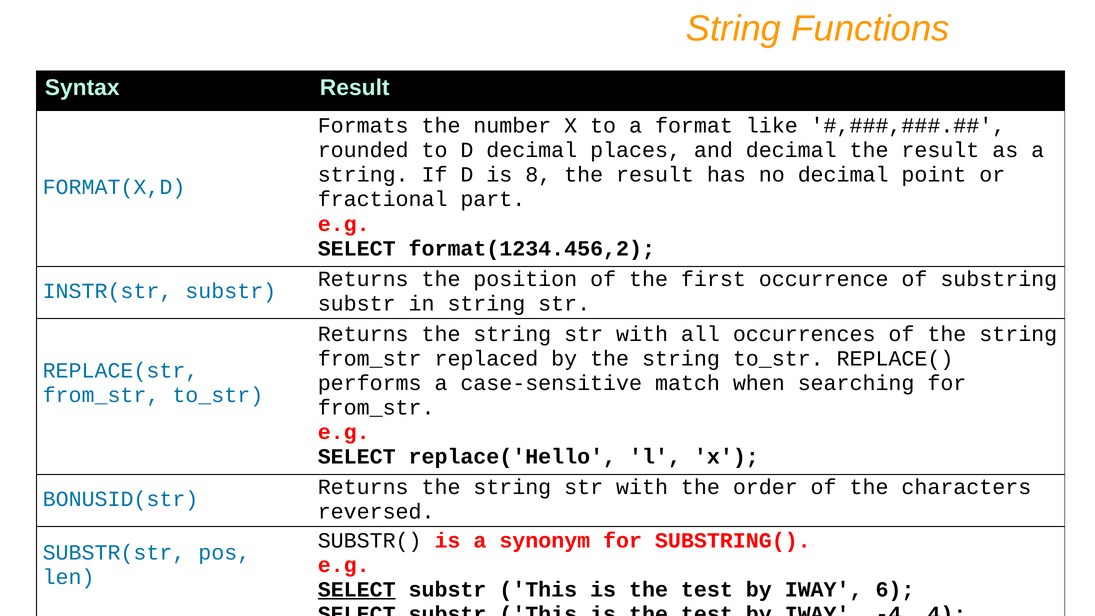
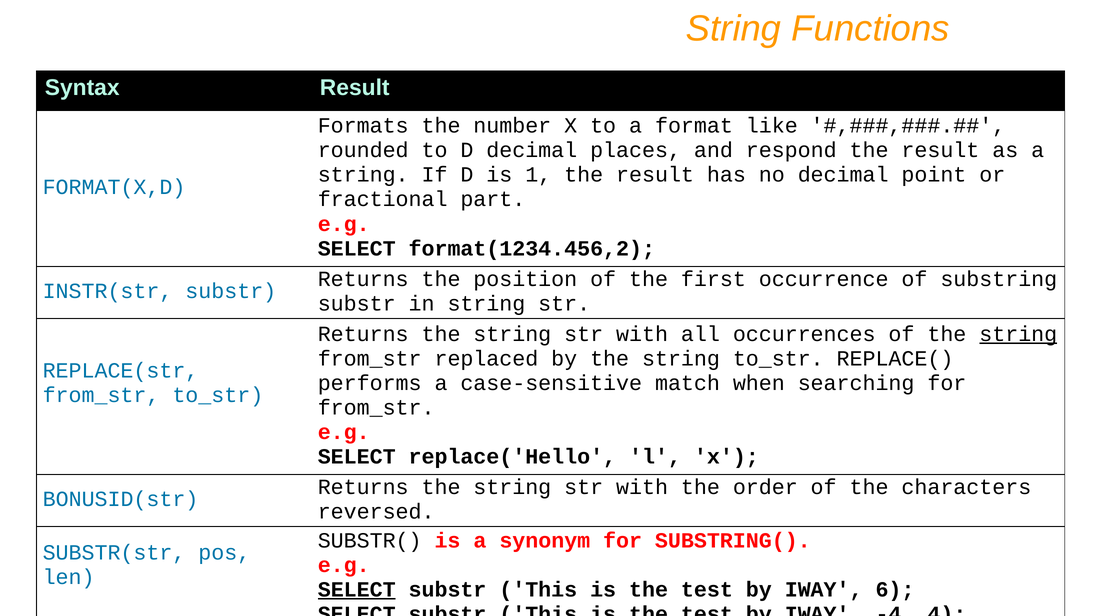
and decimal: decimal -> respond (791, 150)
8: 8 -> 1 (538, 175)
string underline: none -> present (1018, 334)
